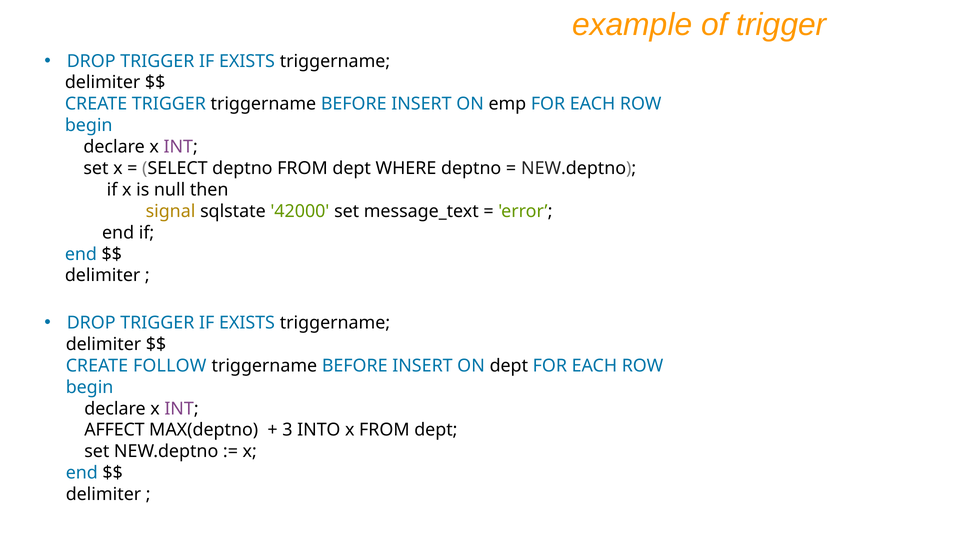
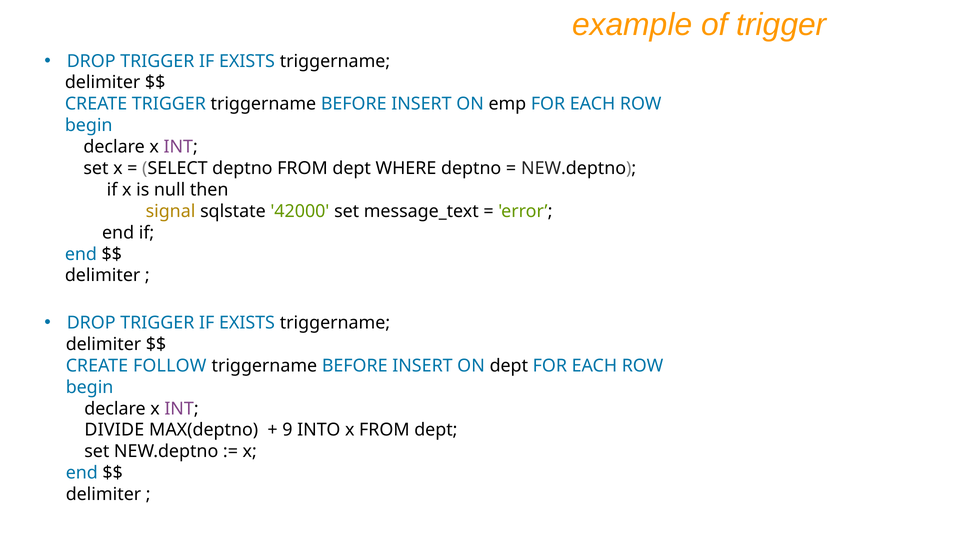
AFFECT: AFFECT -> DIVIDE (114, 430)
3: 3 -> 9 (287, 430)
